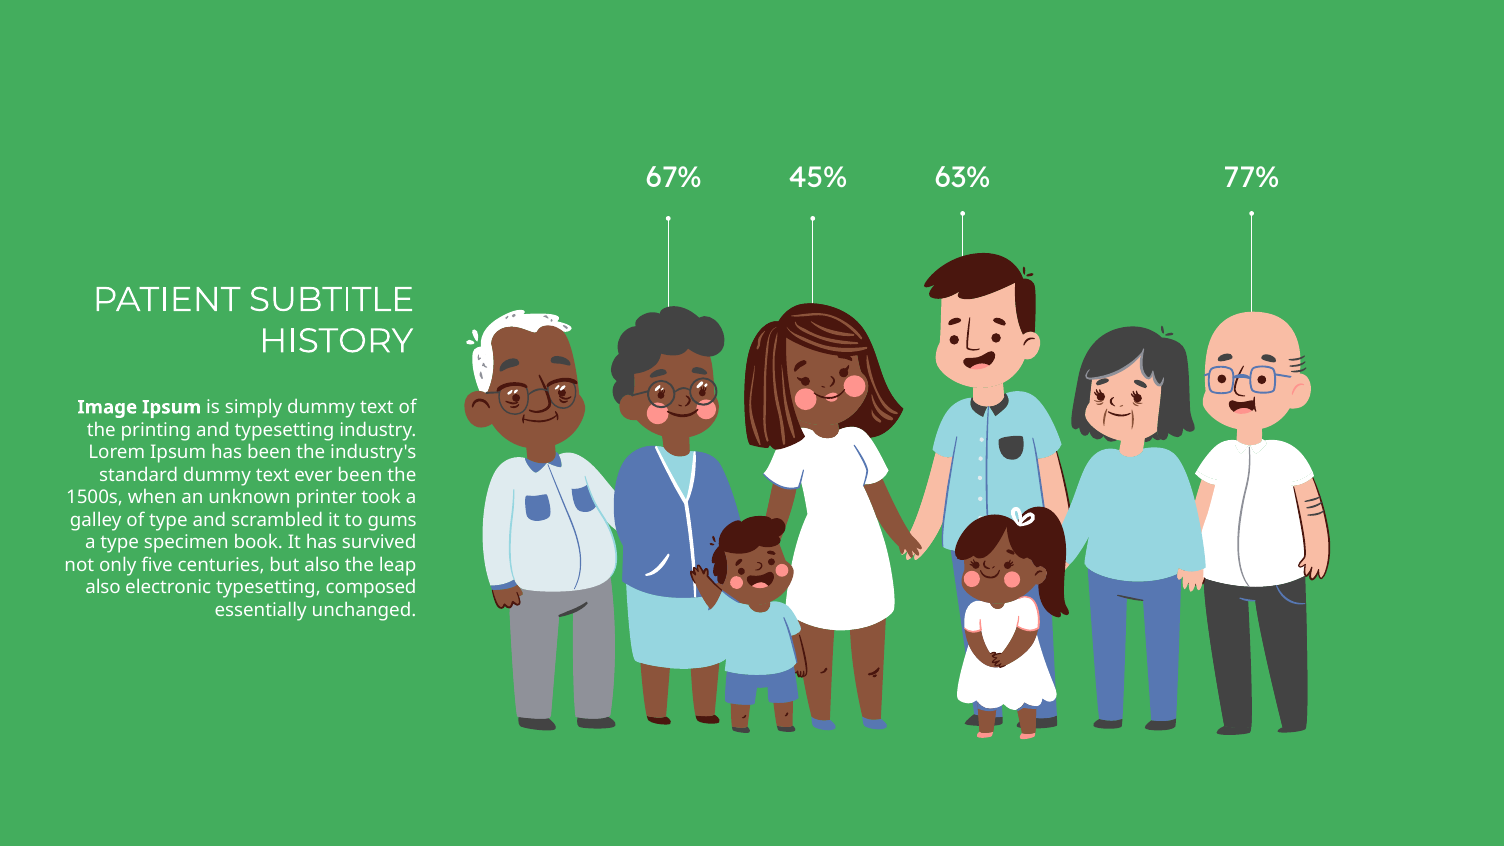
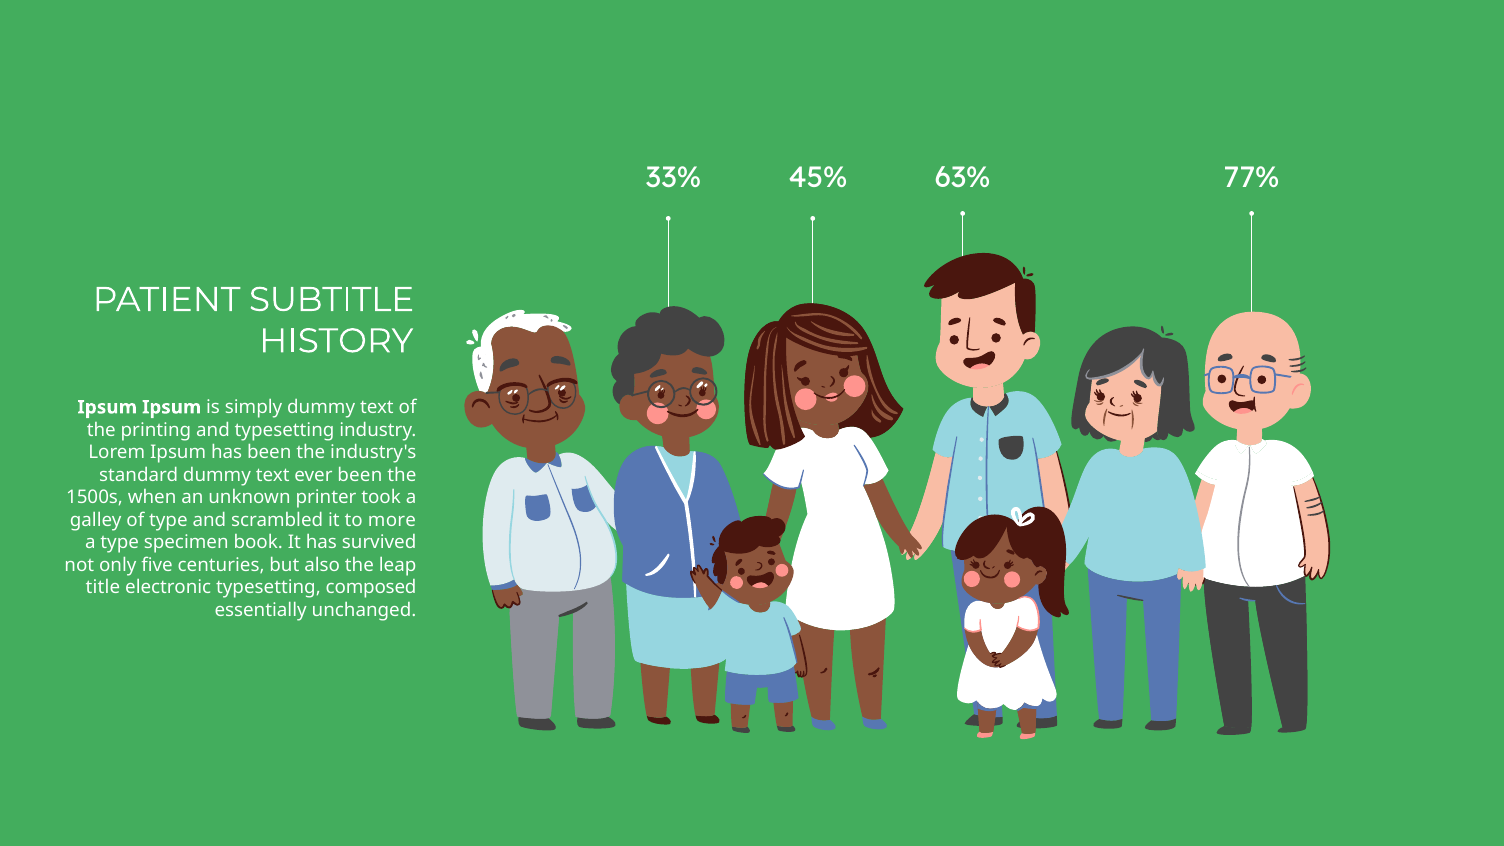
67%: 67% -> 33% (674, 177)
Image: Image -> Ipsum (107, 407)
gums: gums -> more (392, 520)
also: also -> title (103, 588)
